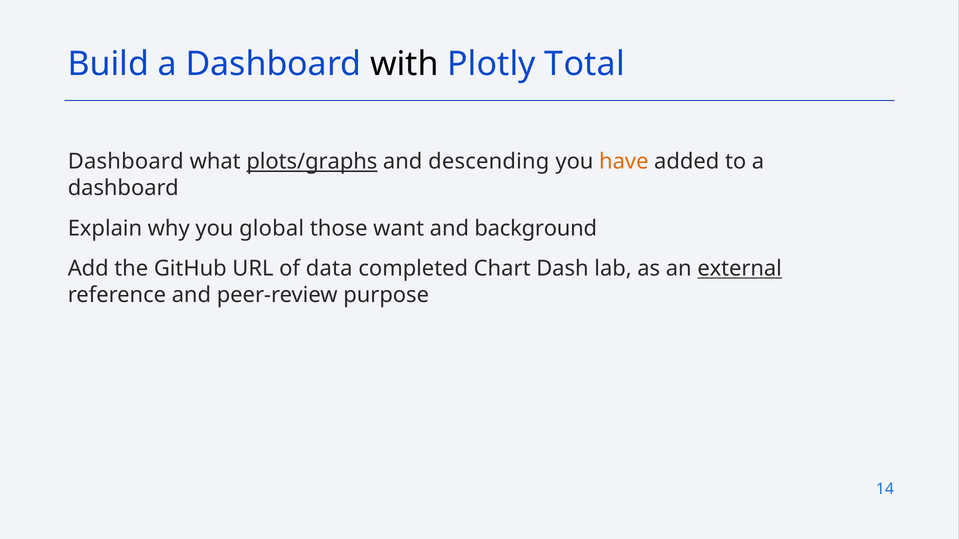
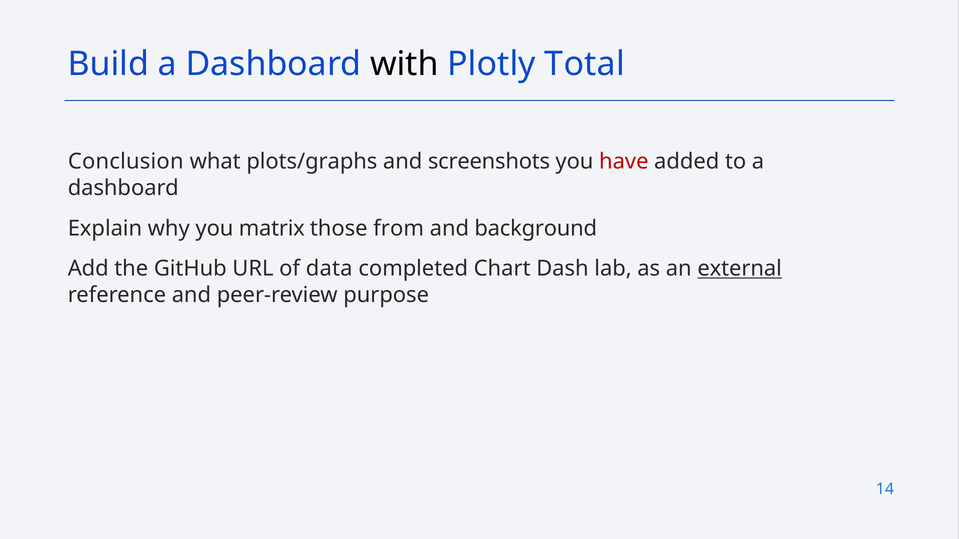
Dashboard: Dashboard -> Conclusion (126, 162)
plots/graphs underline: present -> none (312, 162)
descending: descending -> screenshots (489, 162)
have colour: orange -> red (624, 162)
global: global -> matrix (272, 229)
want: want -> from (399, 229)
